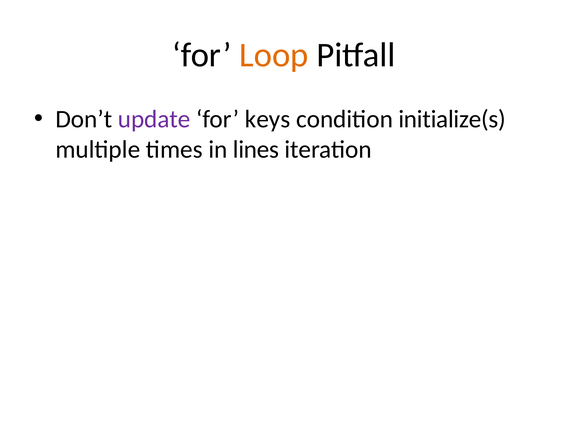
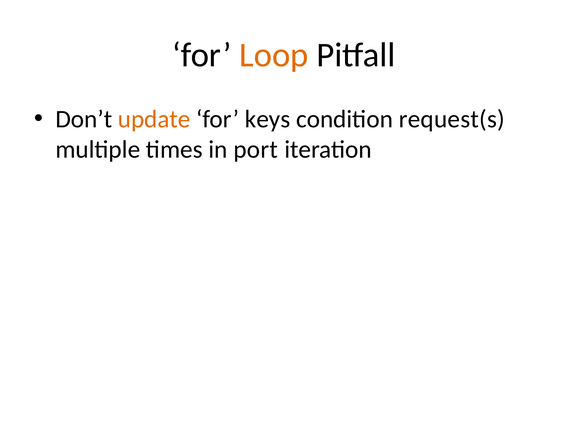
update colour: purple -> orange (154, 119)
initialize(s: initialize(s -> request(s (452, 119)
lines: lines -> port (256, 149)
